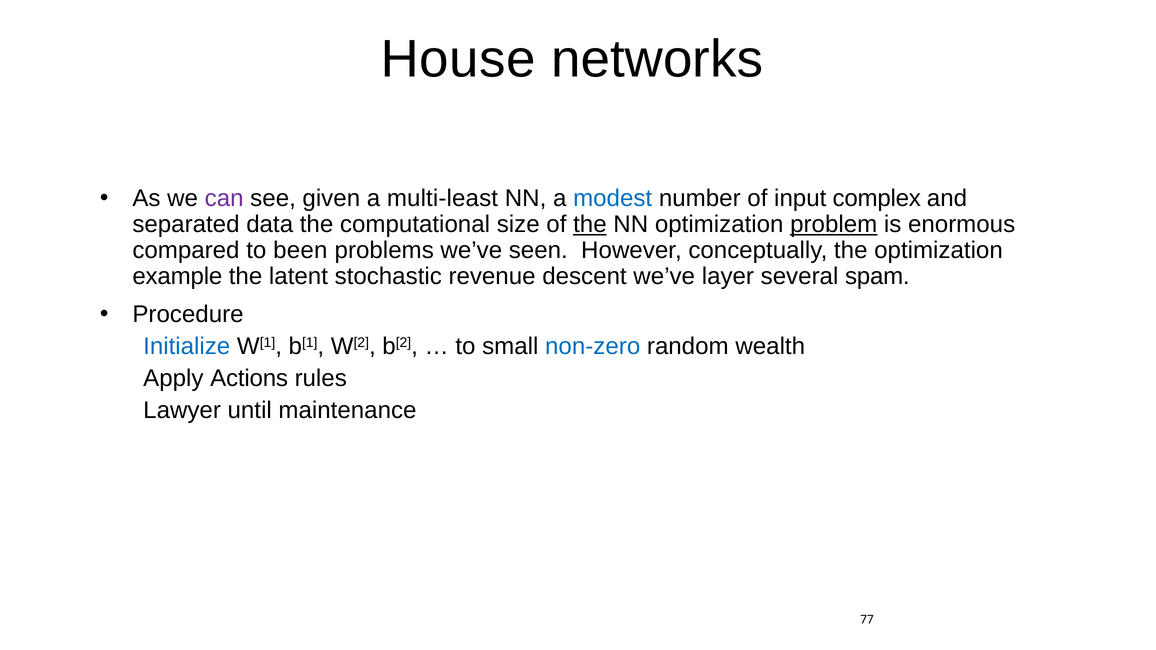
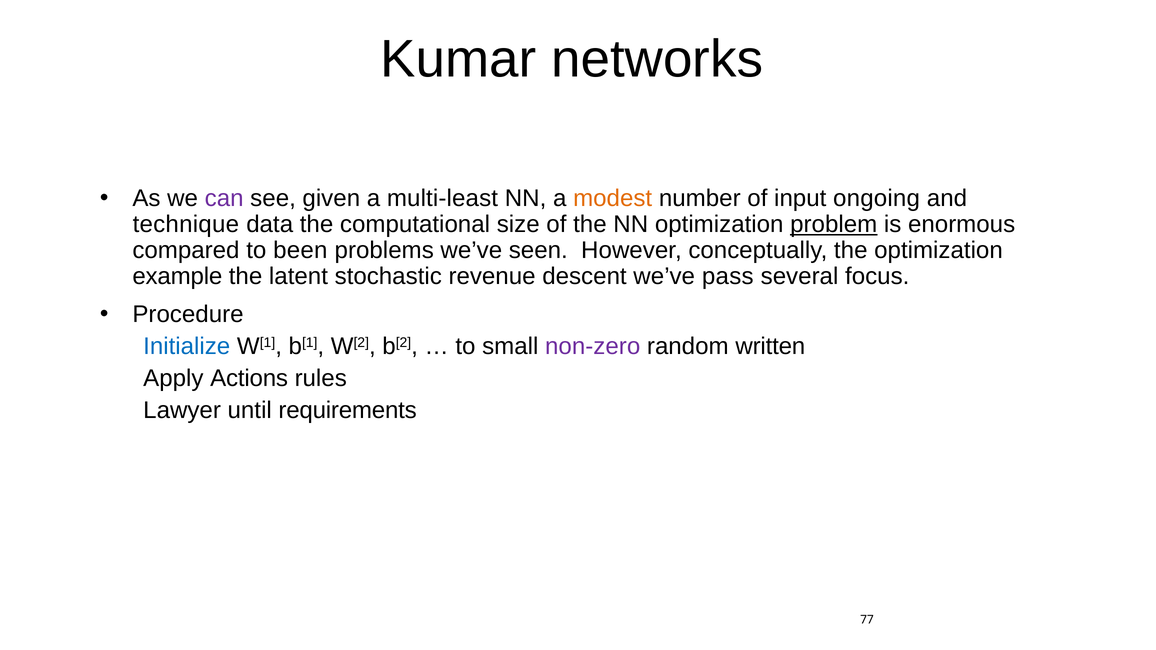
House: House -> Kumar (458, 59)
modest colour: blue -> orange (613, 198)
complex: complex -> ongoing (877, 198)
separated: separated -> technique (186, 224)
the underline: present -> none (590, 224)
layer: layer -> pass (728, 277)
spam: spam -> focus (877, 277)
non-zero colour: blue -> purple (593, 347)
wealth: wealth -> written (770, 347)
maintenance: maintenance -> requirements (348, 411)
